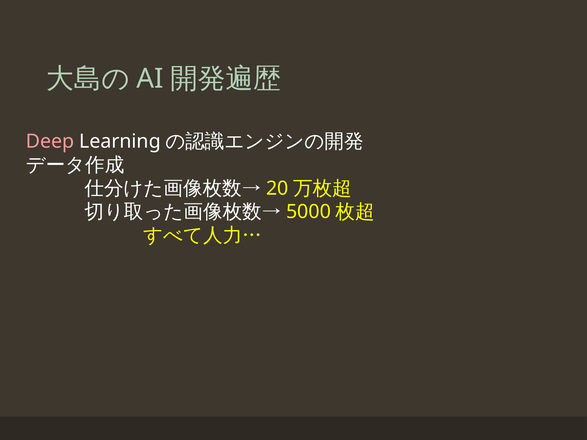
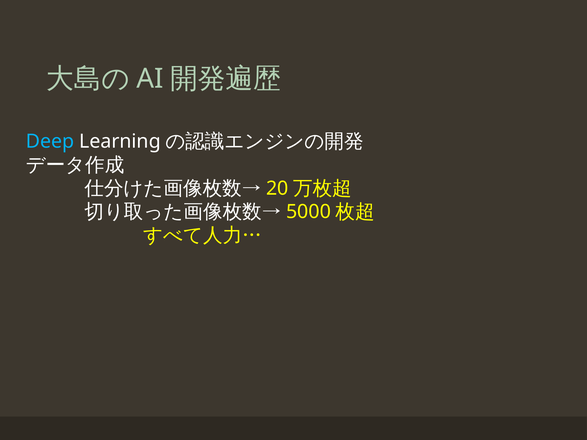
Deep colour: pink -> light blue (50, 142)
